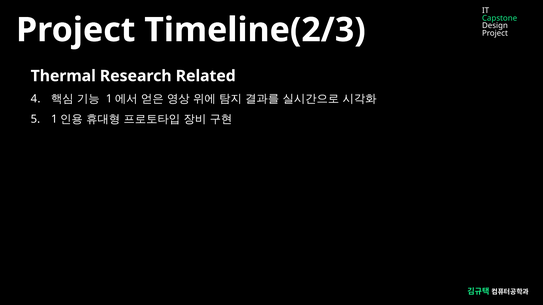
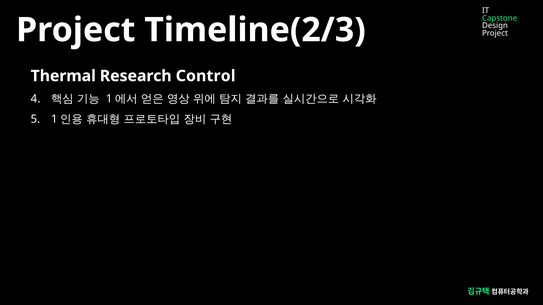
Related: Related -> Control (206, 76)
